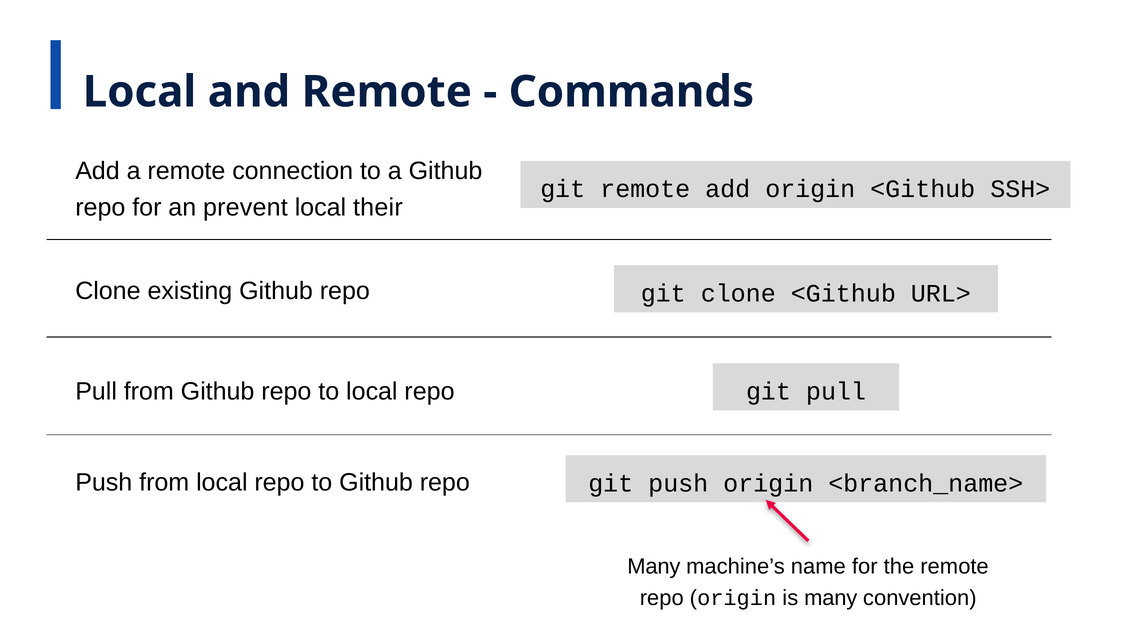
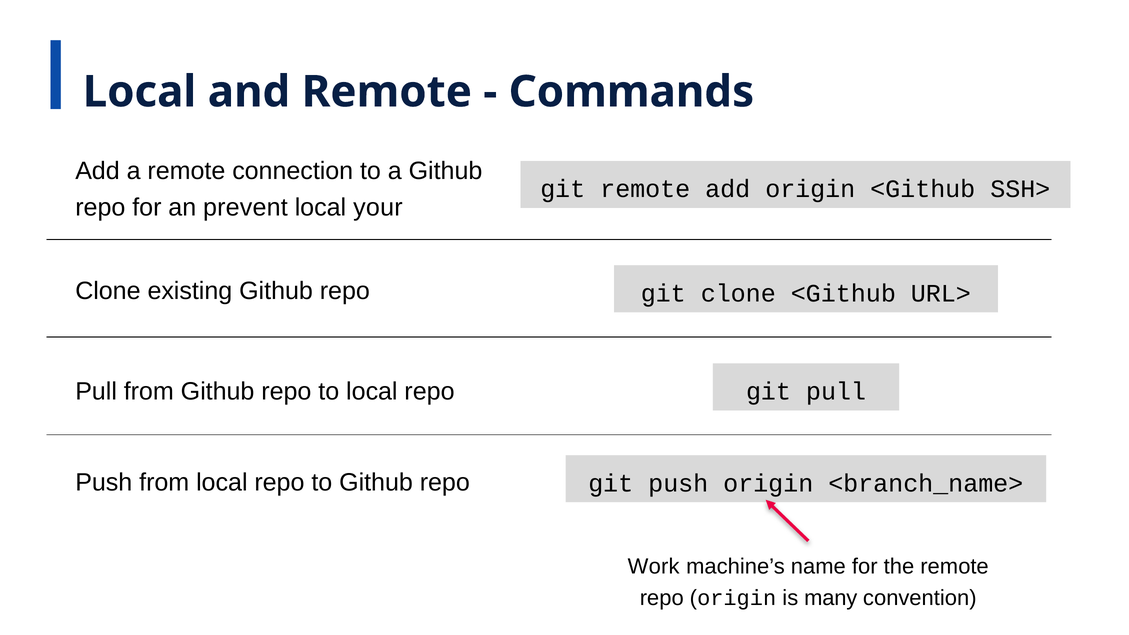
their: their -> your (378, 207)
Many: Many -> Work (654, 566)
